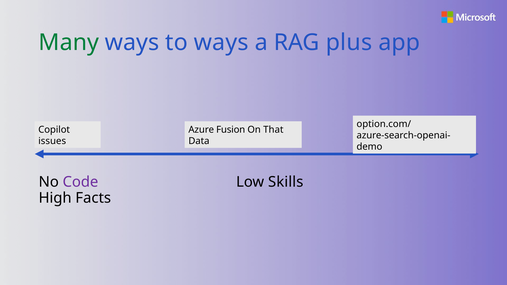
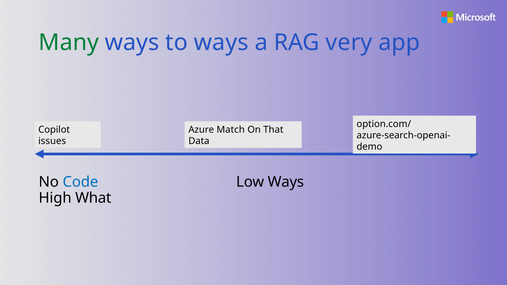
plus: plus -> very (349, 43)
Fusion: Fusion -> Match (231, 130)
Code colour: purple -> blue (80, 182)
Low Skills: Skills -> Ways (286, 182)
Facts: Facts -> What (93, 198)
